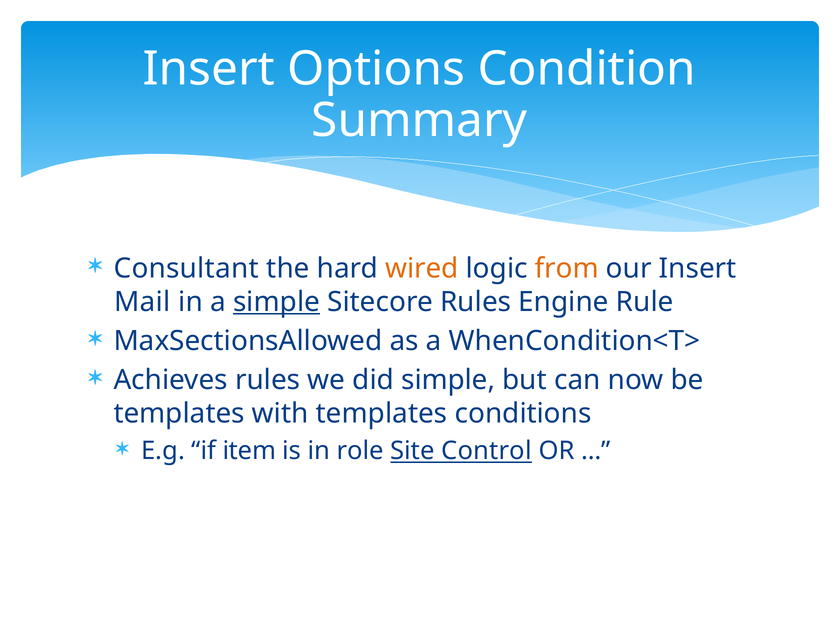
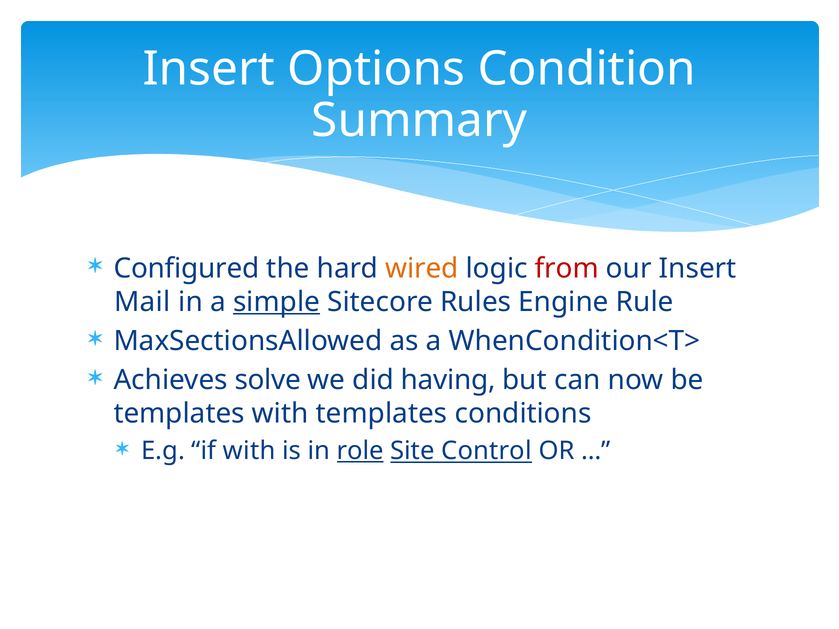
Consultant: Consultant -> Configured (186, 268)
from colour: orange -> red (567, 268)
Achieves rules: rules -> solve (268, 380)
did simple: simple -> having (448, 380)
if item: item -> with (249, 451)
role underline: none -> present (360, 451)
